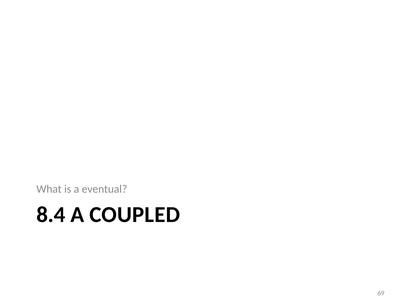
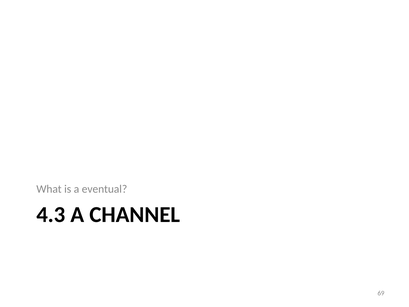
8.4: 8.4 -> 4.3 (51, 214)
COUPLED: COUPLED -> CHANNEL (135, 214)
